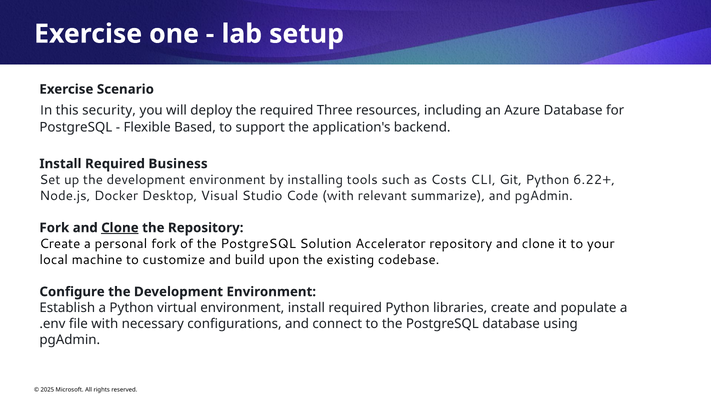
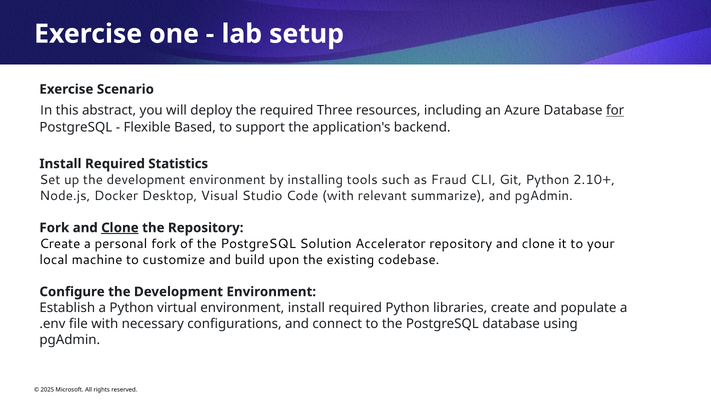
security: security -> abstract (109, 111)
for underline: none -> present (615, 111)
Business: Business -> Statistics (178, 164)
Costs: Costs -> Fraud (449, 180)
6.22+: 6.22+ -> 2.10+ (594, 180)
